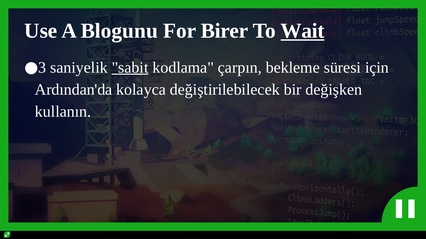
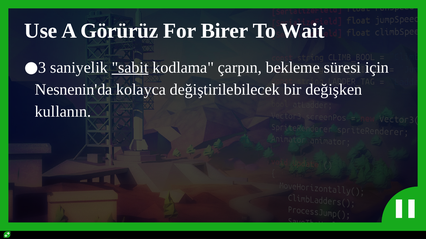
Blogunu: Blogunu -> Görürüz (119, 31)
Wait underline: present -> none (303, 31)
Ardından'da: Ardından'da -> Nesnenin'da (74, 90)
